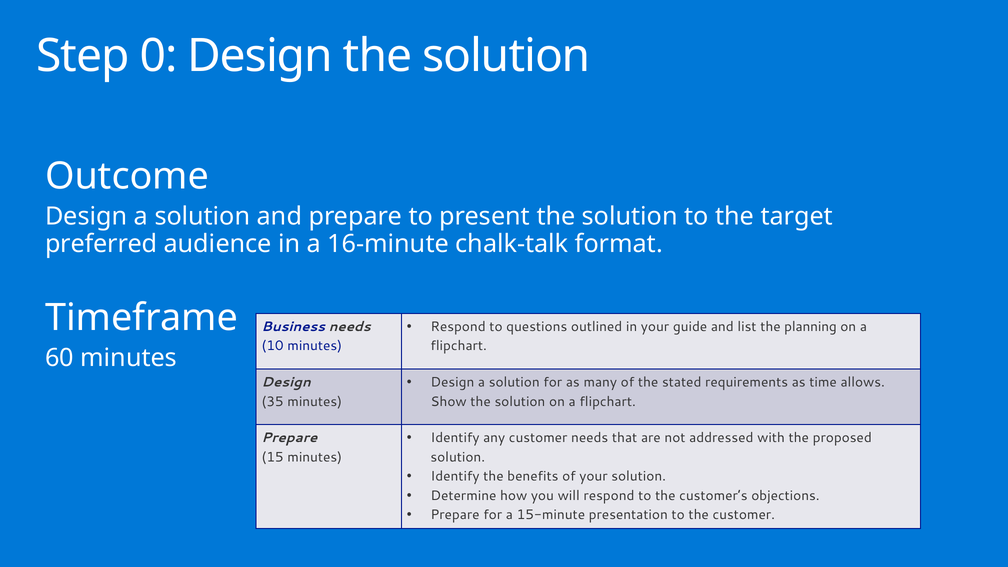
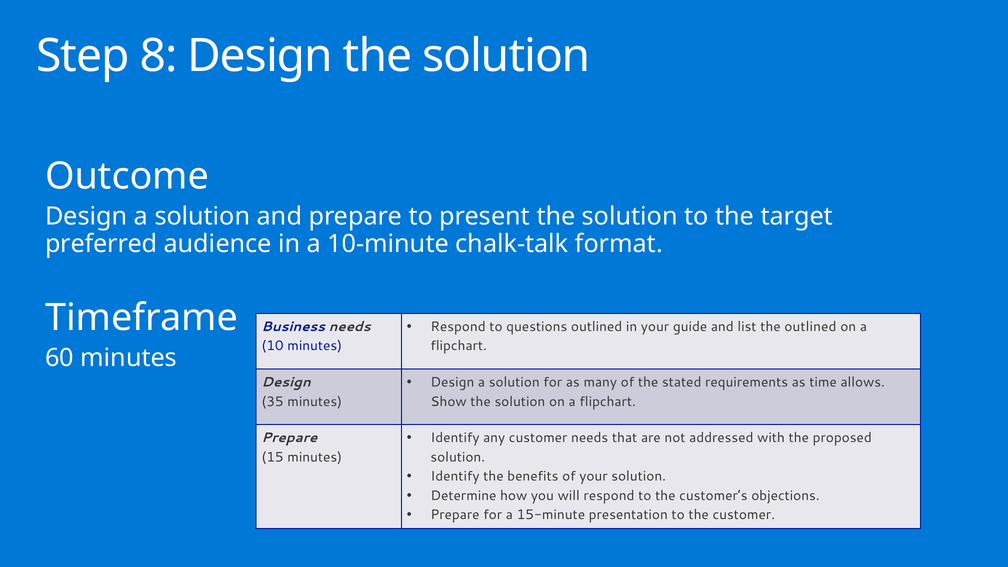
0: 0 -> 8 (159, 56)
16-minute: 16-minute -> 10-minute (388, 244)
the planning: planning -> outlined (810, 327)
